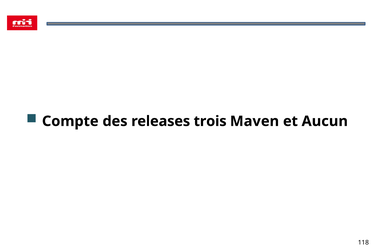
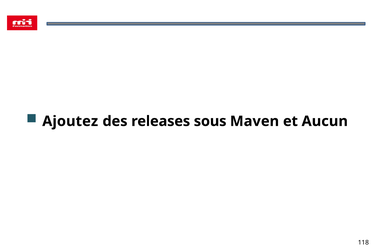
Compte: Compte -> Ajoutez (70, 122)
trois: trois -> sous (210, 122)
